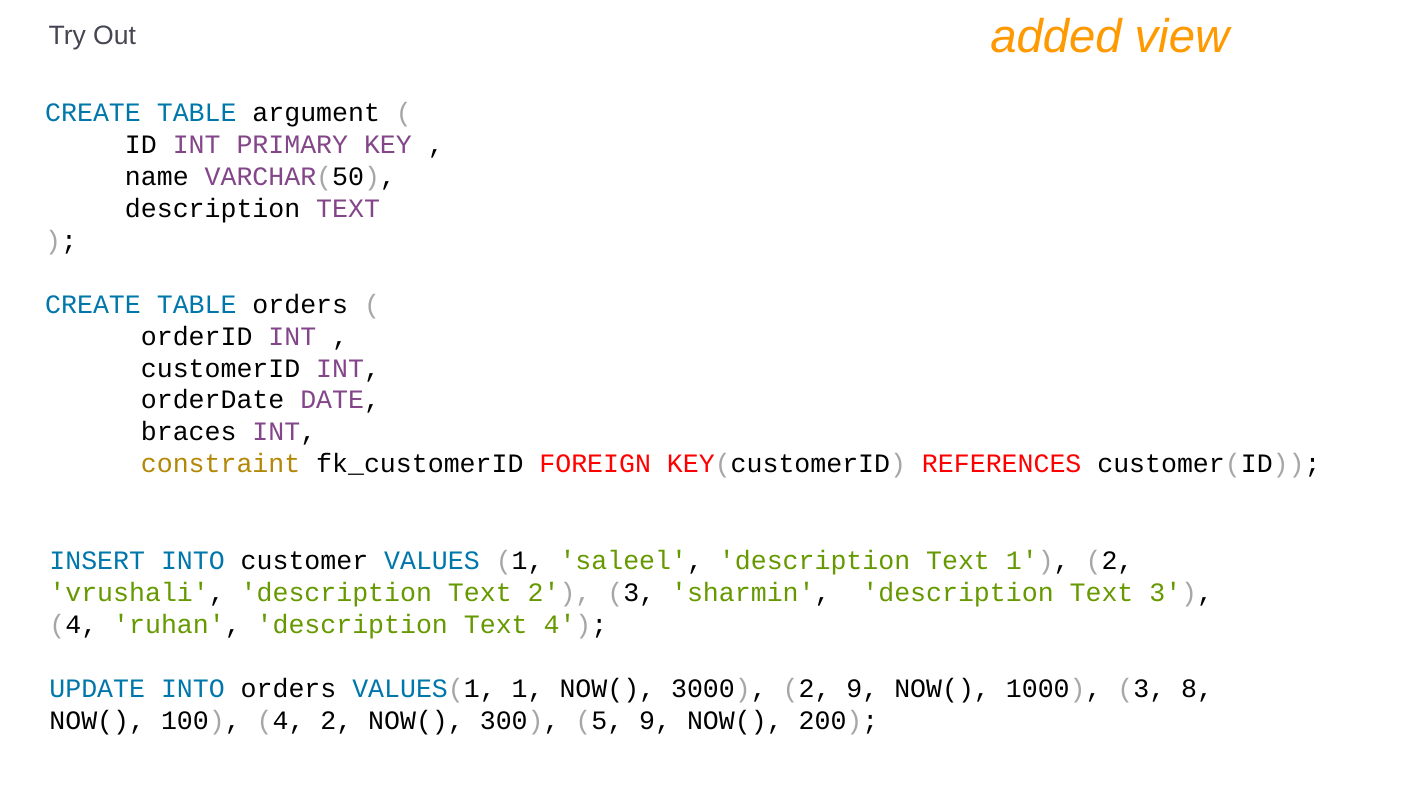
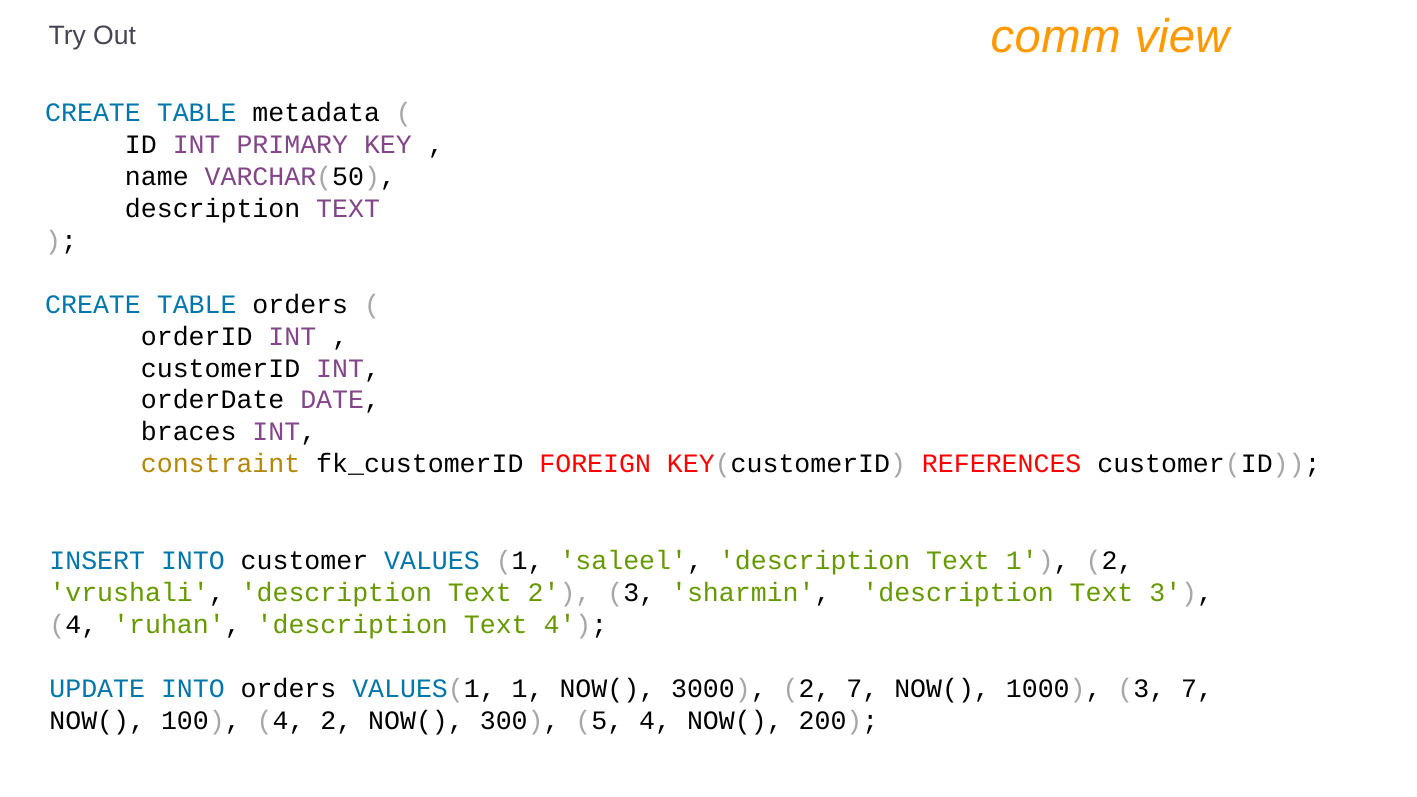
added: added -> comm (1056, 37)
argument: argument -> metadata (316, 113)
2 9: 9 -> 7 (862, 689)
3 8: 8 -> 7 (1197, 689)
5 9: 9 -> 4 (655, 721)
